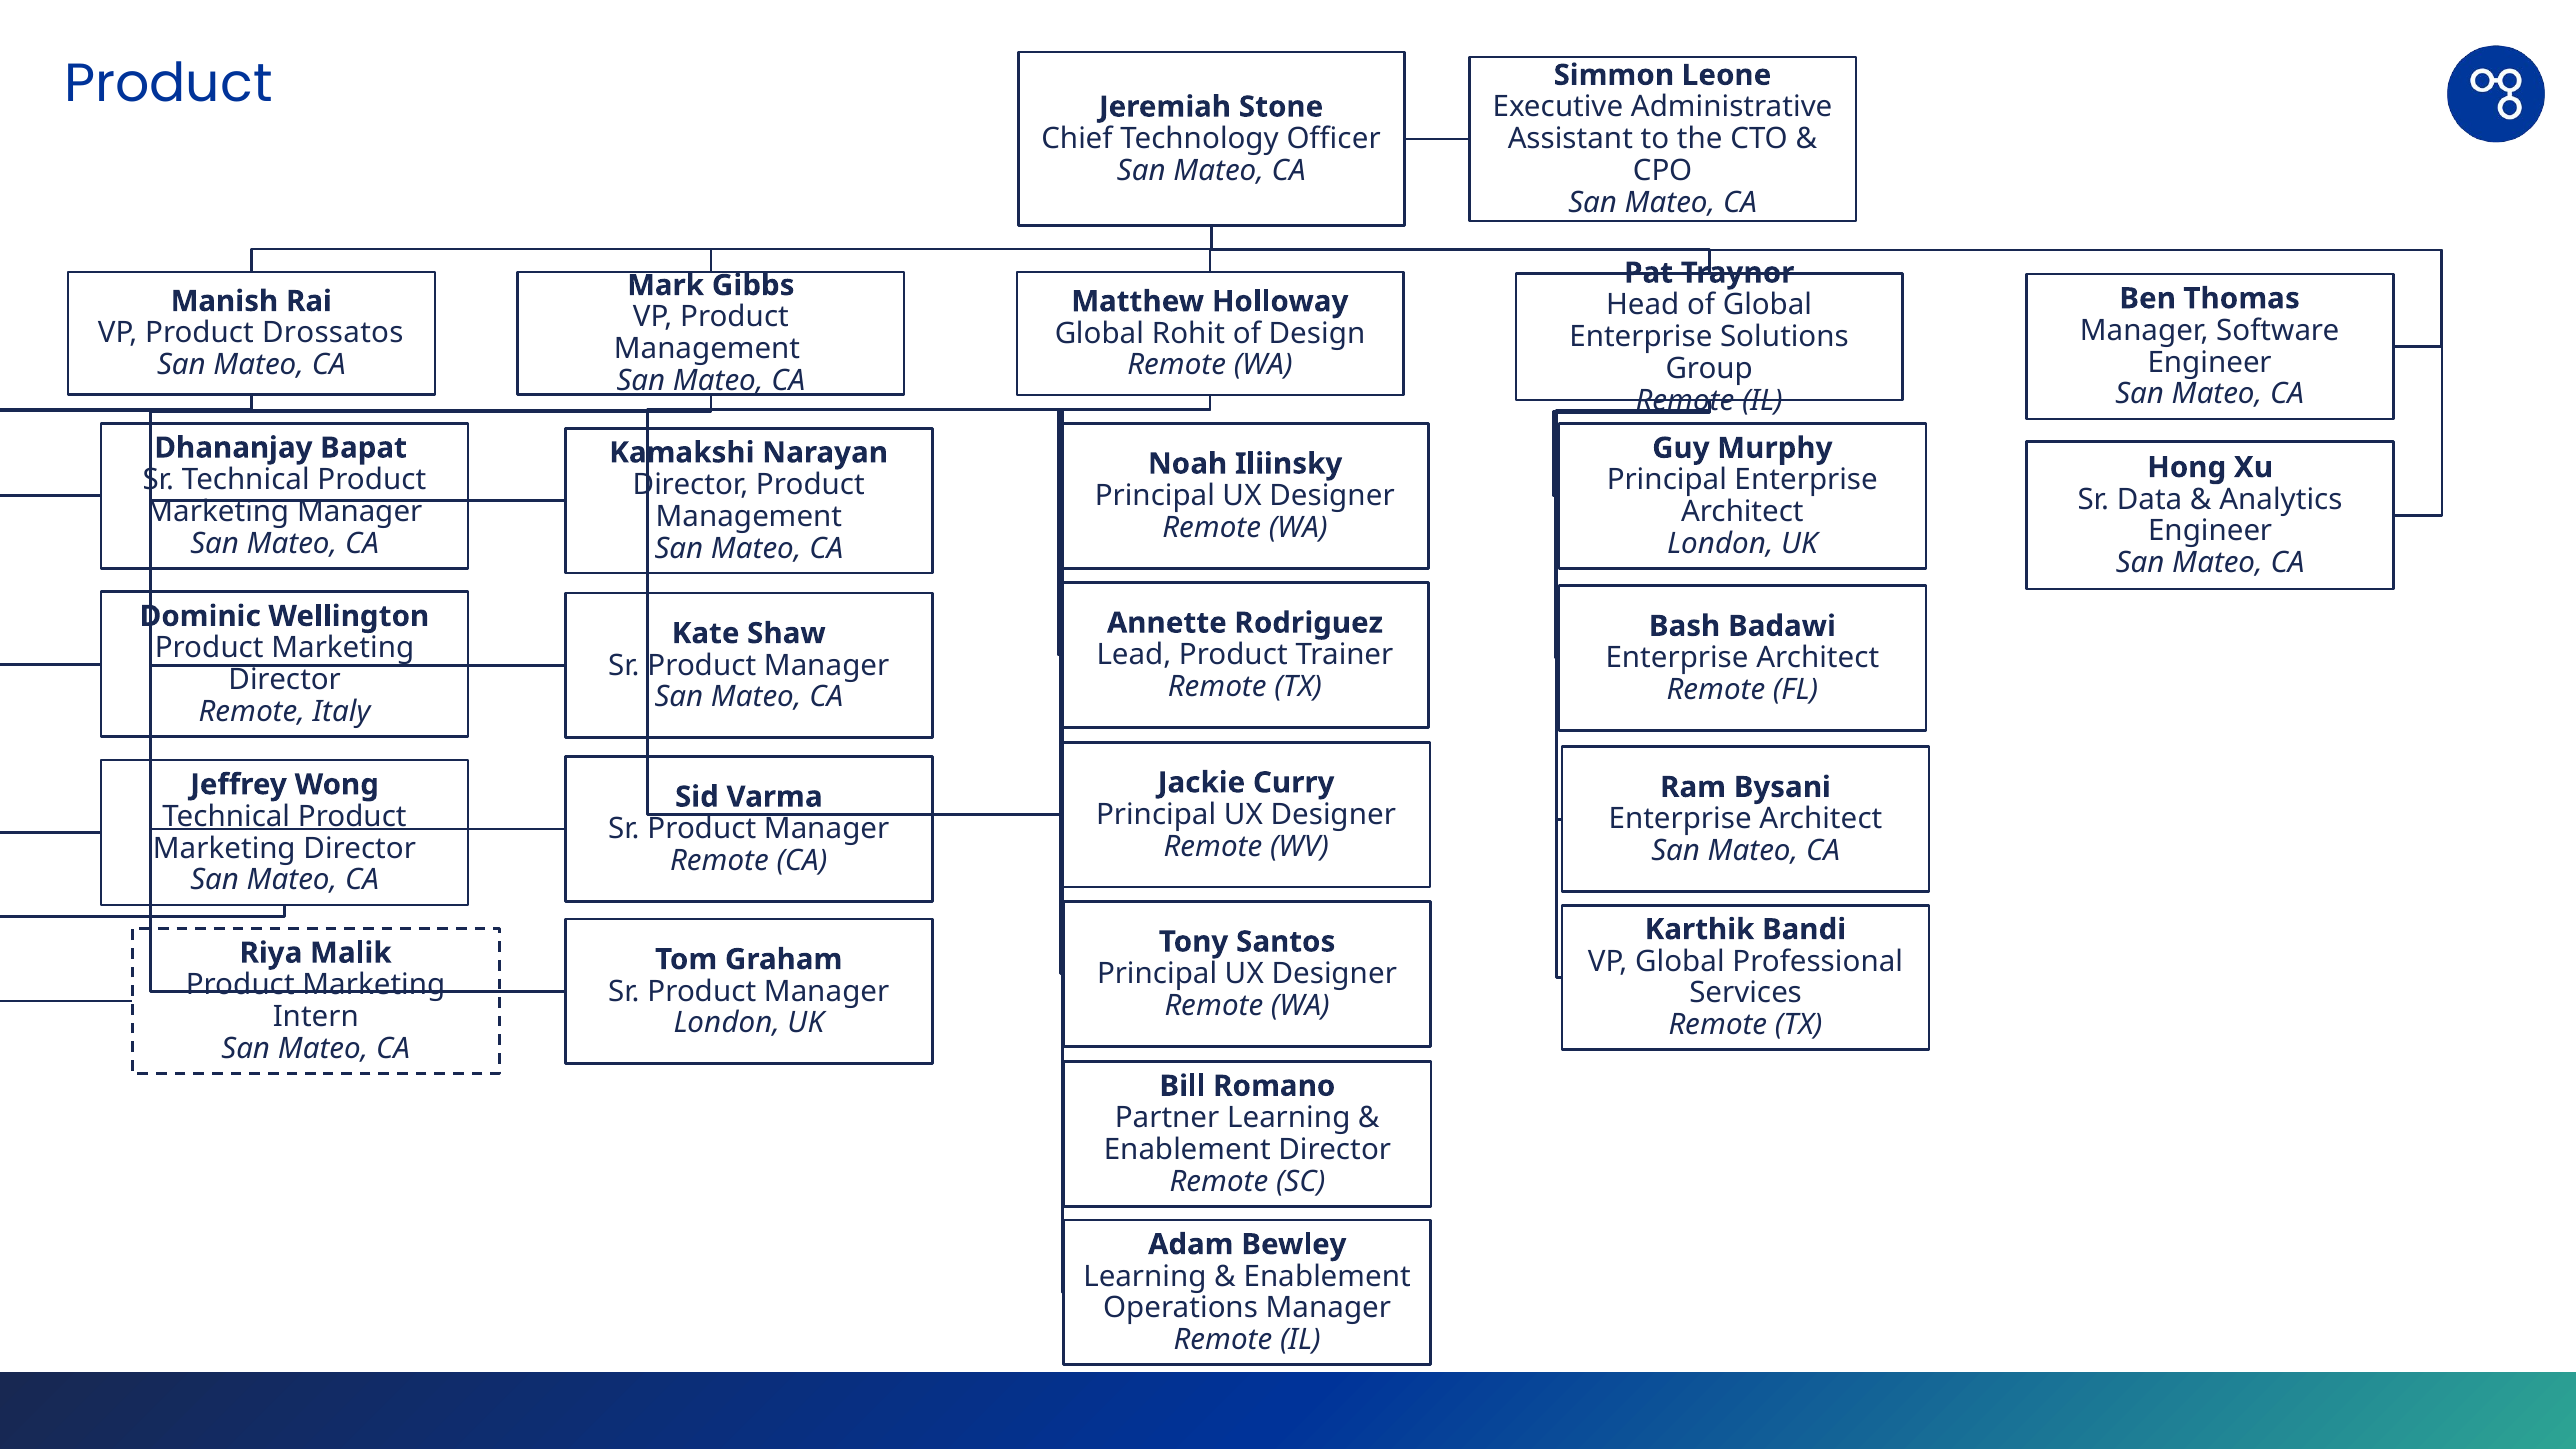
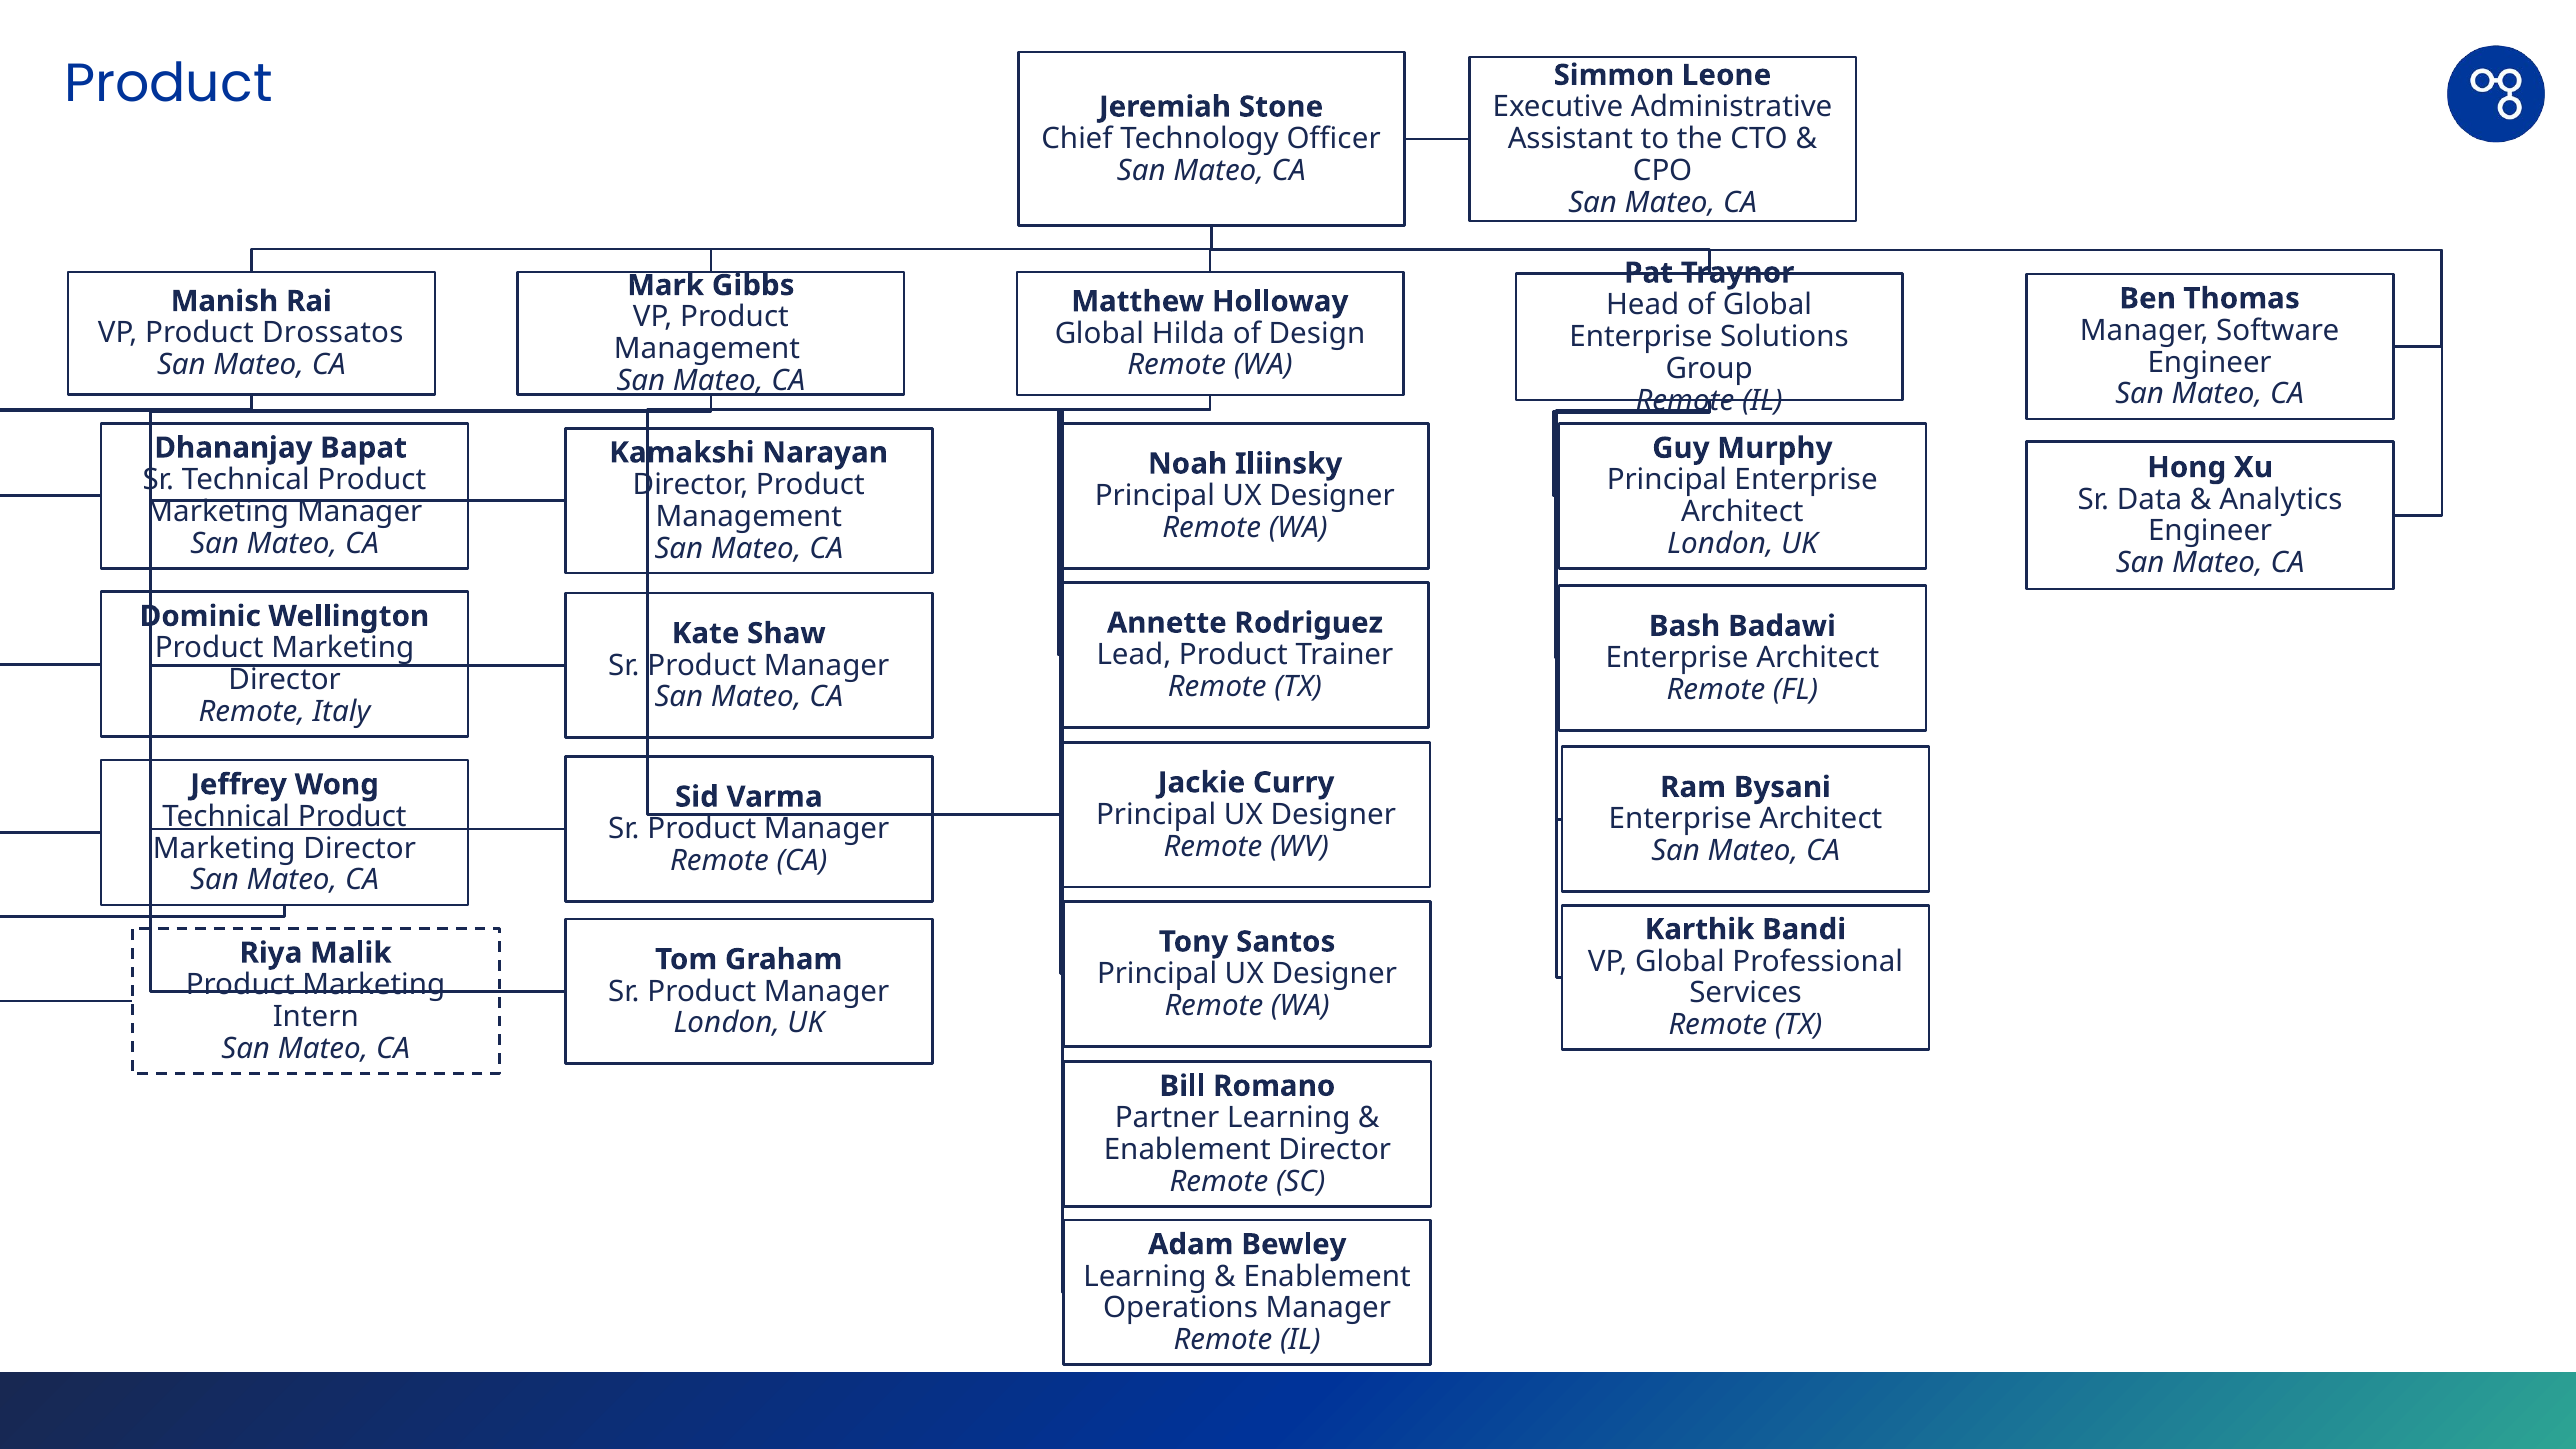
Rohit: Rohit -> Hilda (1188, 333)
